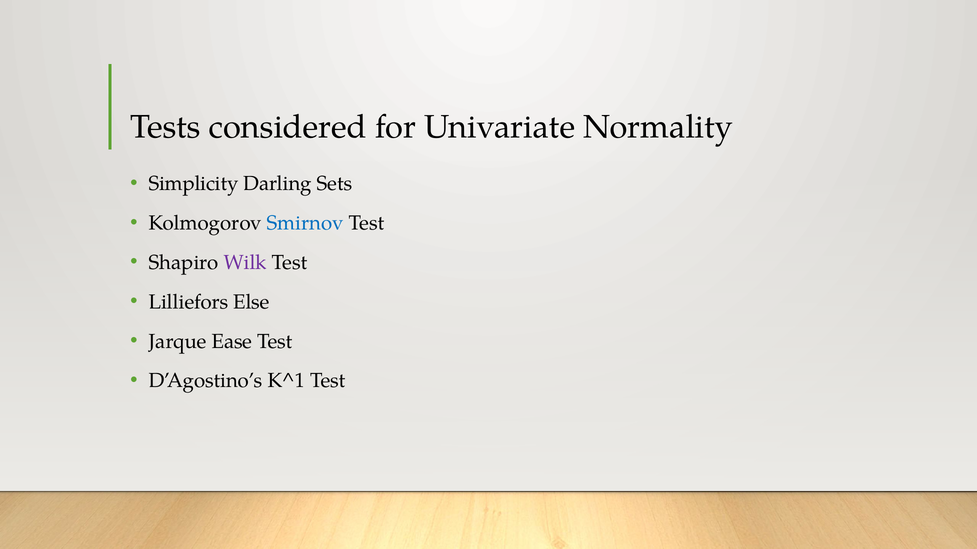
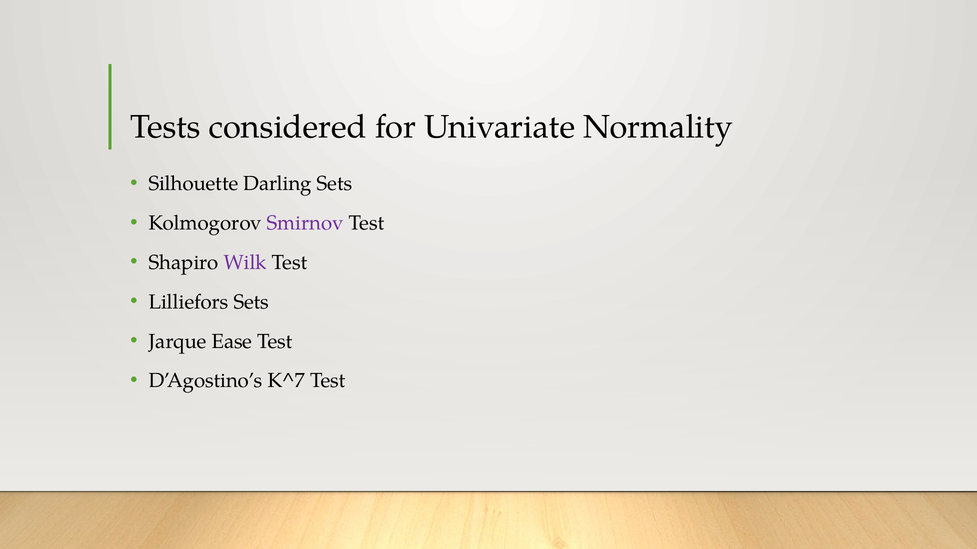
Simplicity: Simplicity -> Silhouette (193, 184)
Smirnov colour: blue -> purple (305, 223)
Lilliefors Else: Else -> Sets (251, 302)
K^1: K^1 -> K^7 (286, 381)
